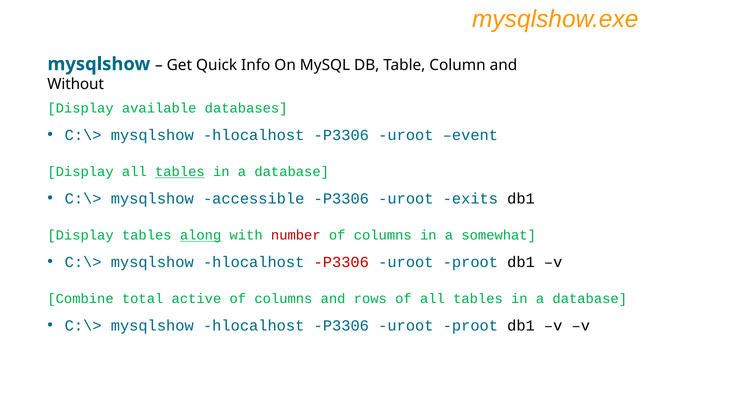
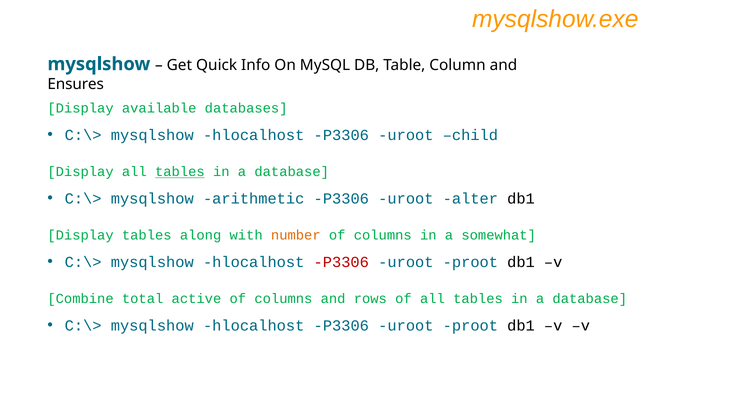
Without: Without -> Ensures (76, 84)
event: event -> child (470, 135)
accessible: accessible -> arithmetic (254, 199)
exits: exits -> alter (470, 199)
along underline: present -> none (201, 235)
number colour: red -> orange (296, 235)
